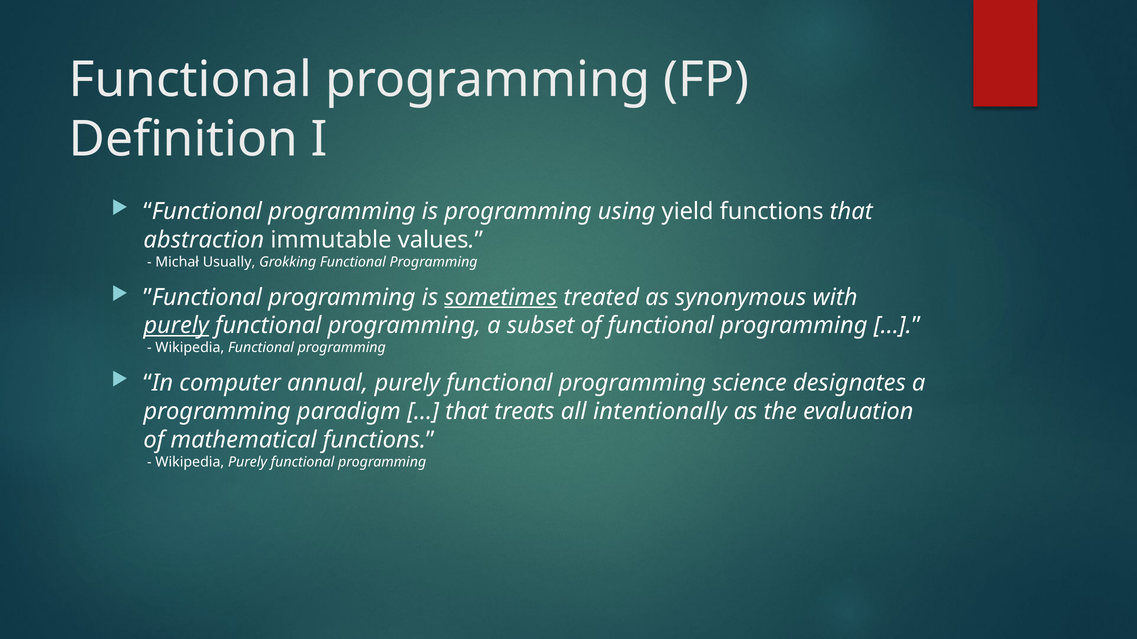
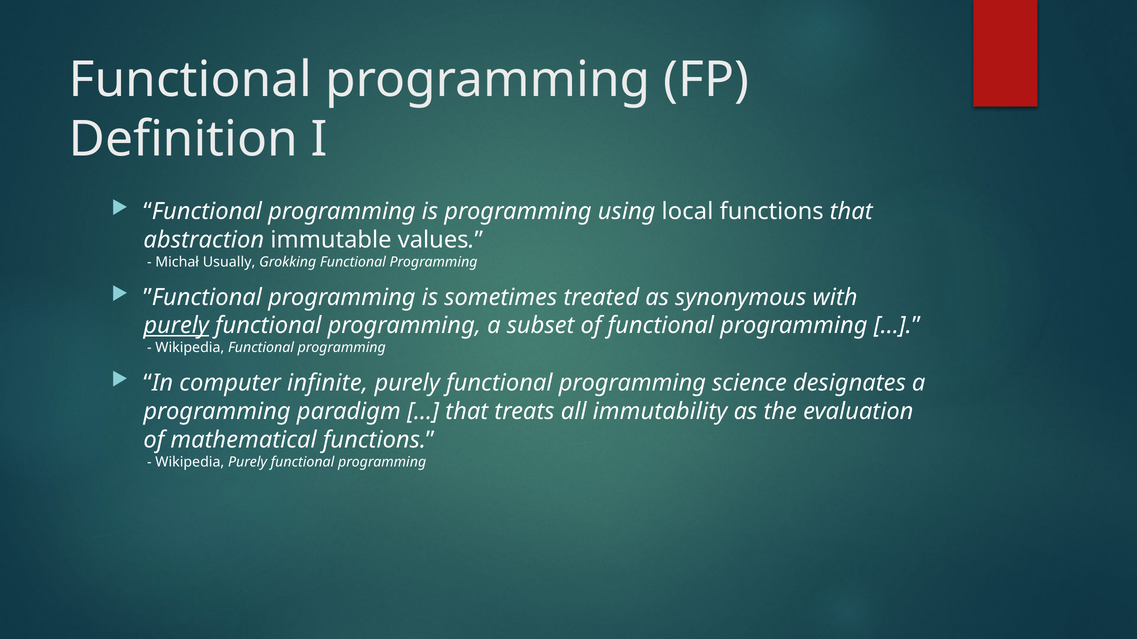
yield: yield -> local (687, 212)
sometimes underline: present -> none (501, 297)
annual: annual -> infinite (328, 383)
intentionally: intentionally -> immutability (660, 412)
